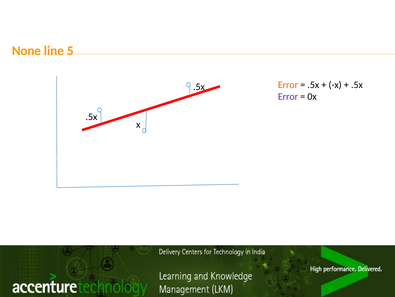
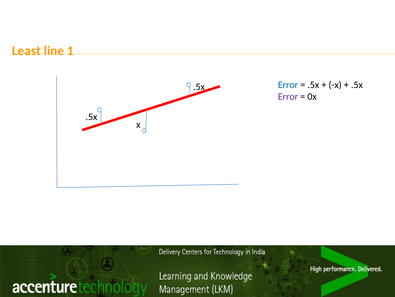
None: None -> Least (26, 51)
5: 5 -> 1 (70, 51)
Error colour: orange -> blue (288, 85)
